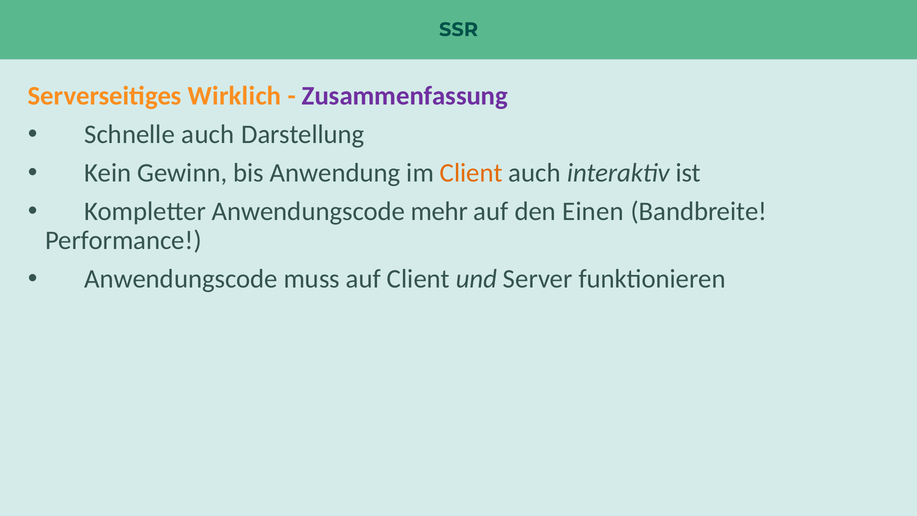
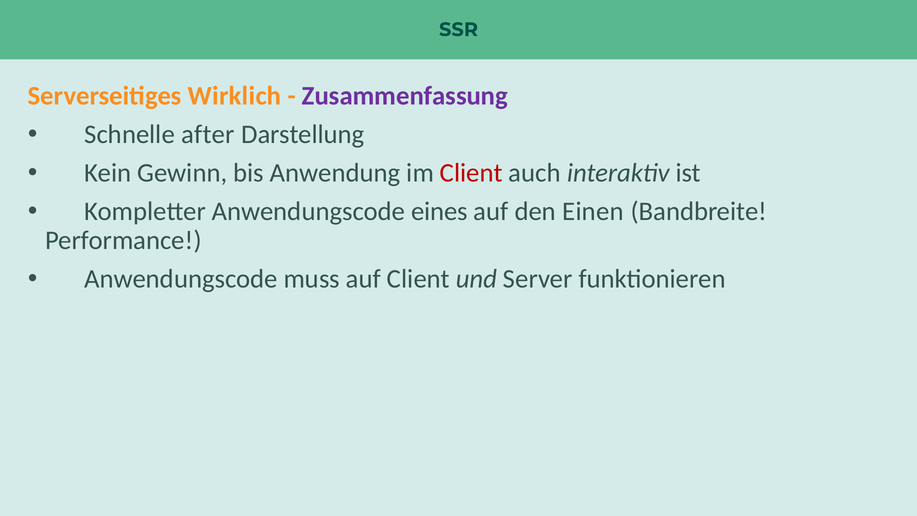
auch: auch -> after (208, 134)
Client colour: orange -> red (471, 173)
mehr: mehr -> eines (439, 211)
